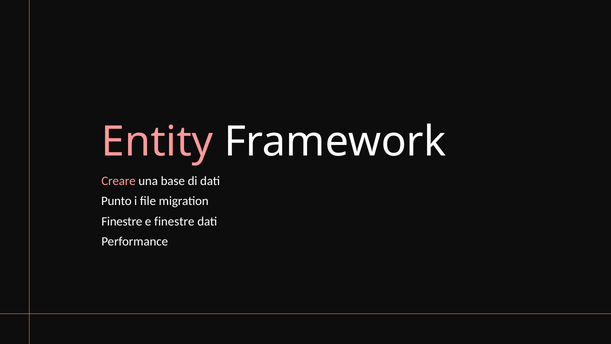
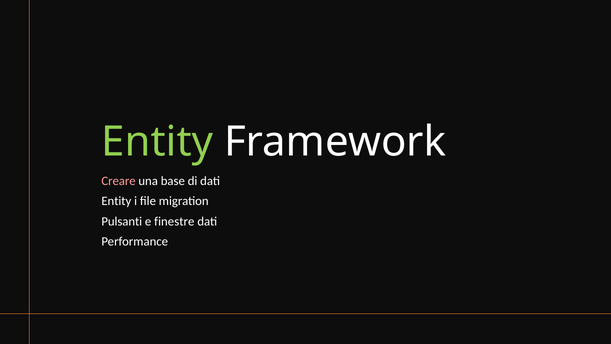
Entity colour: pink -> light green (157, 142)
Punto: Punto -> Entity (116, 201)
Finestre: Finestre -> Pulsanti (122, 221)
